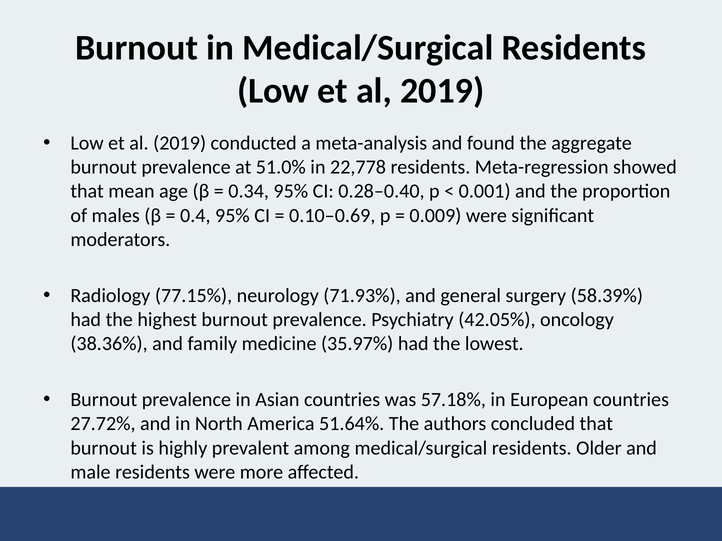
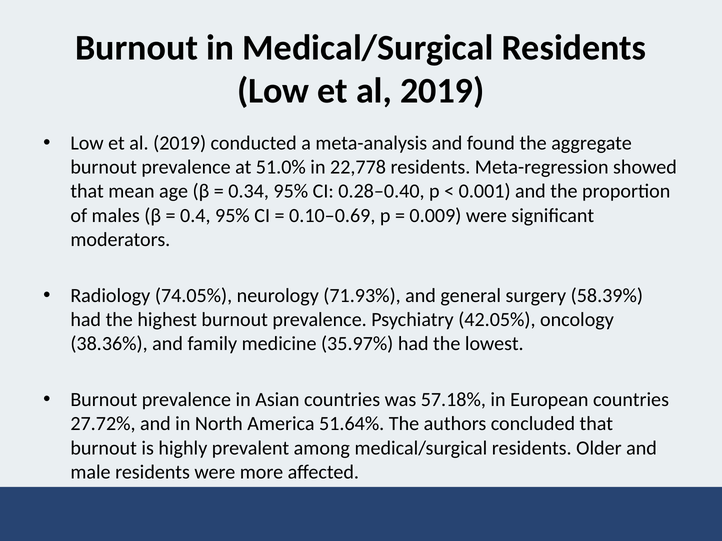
77.15%: 77.15% -> 74.05% (194, 296)
